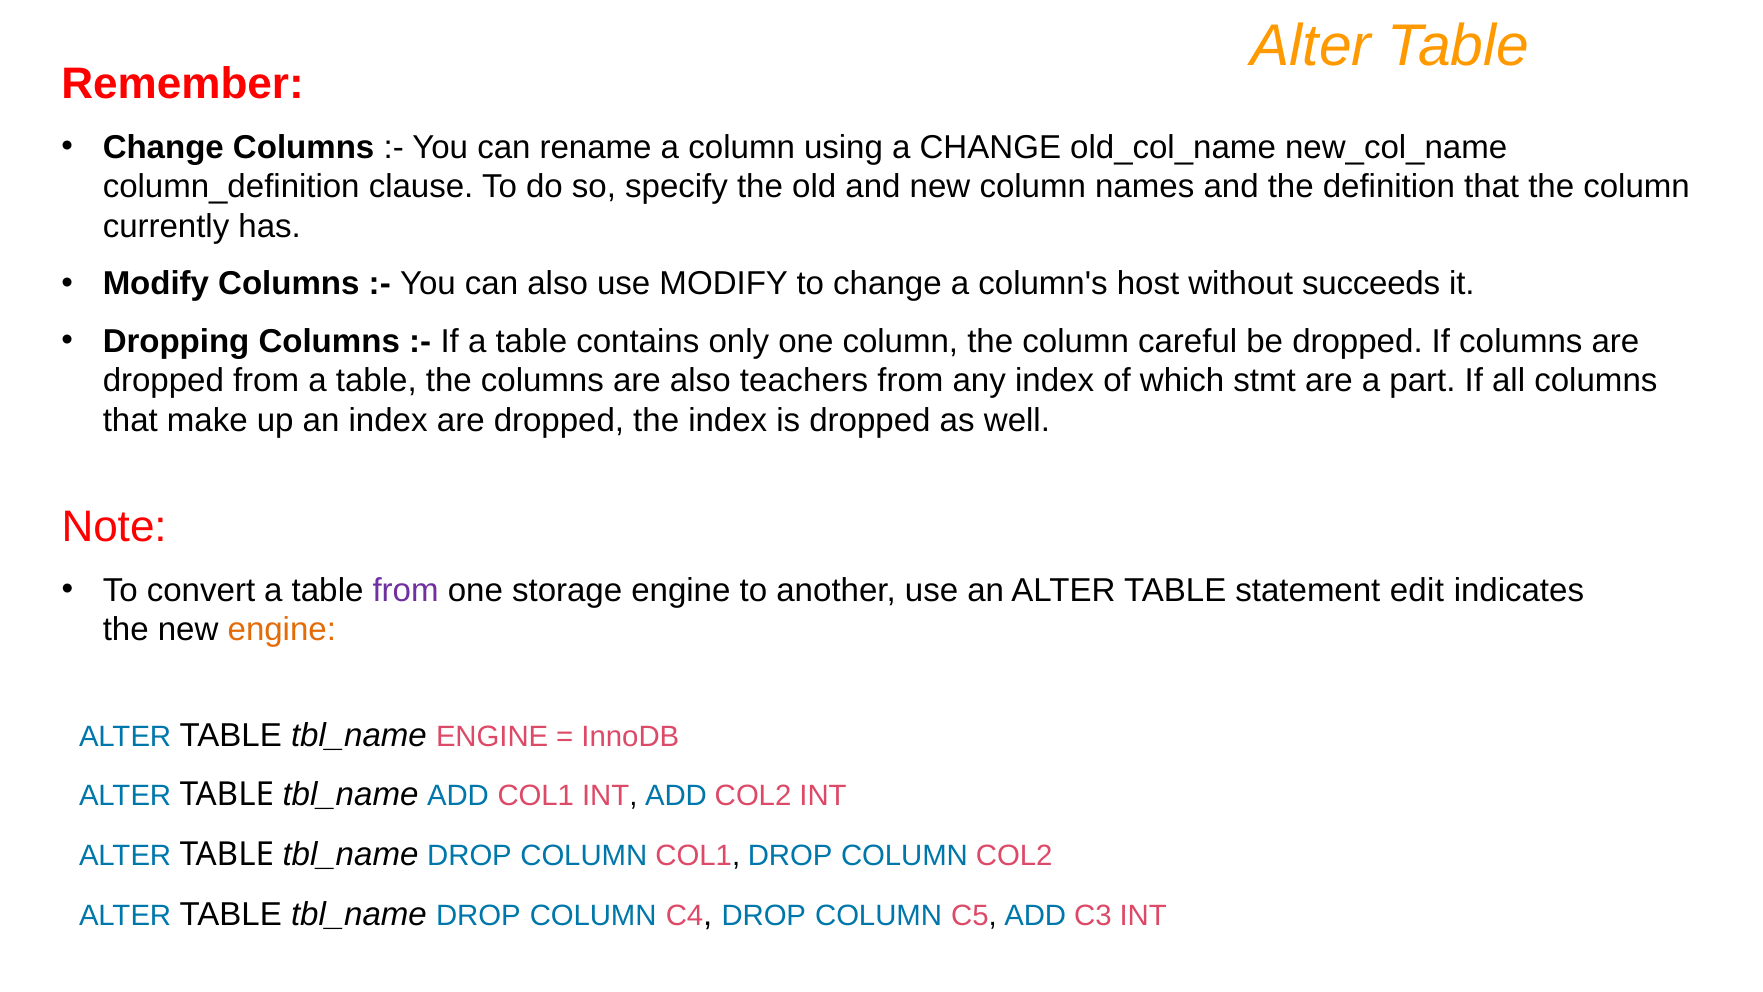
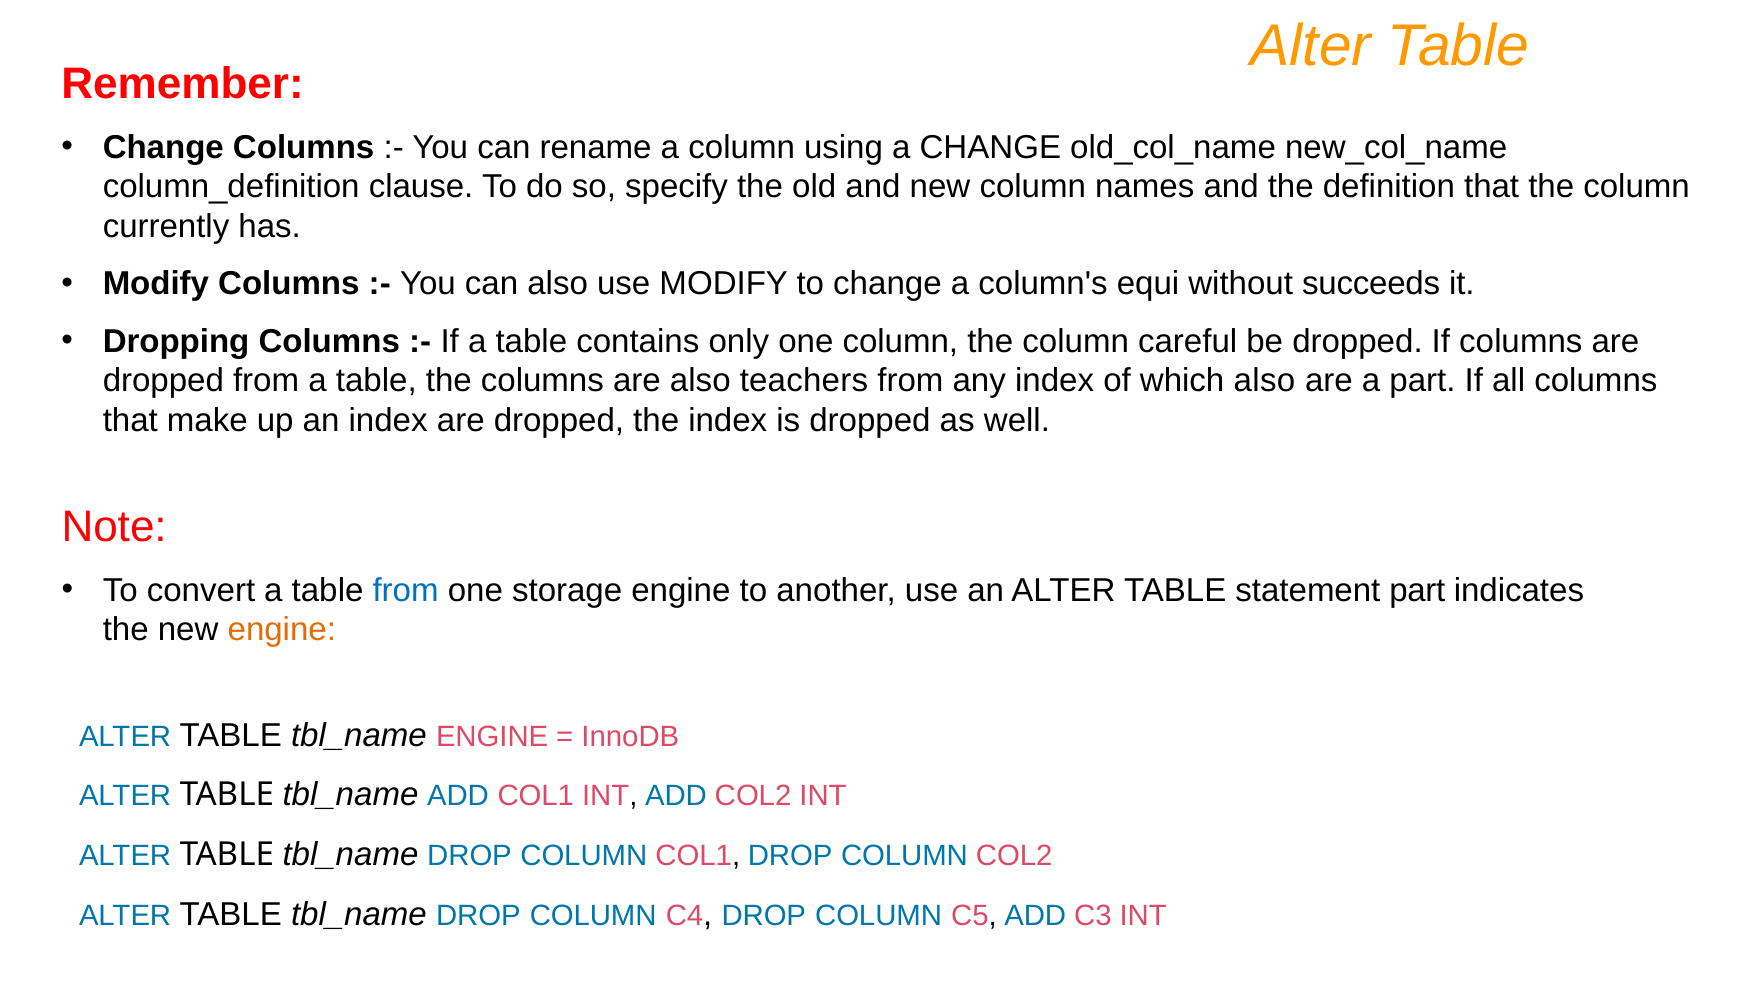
host: host -> equi (1148, 284)
which stmt: stmt -> also (1264, 381)
from colour: purple -> blue (406, 590)
statement edit: edit -> part (1417, 590)
